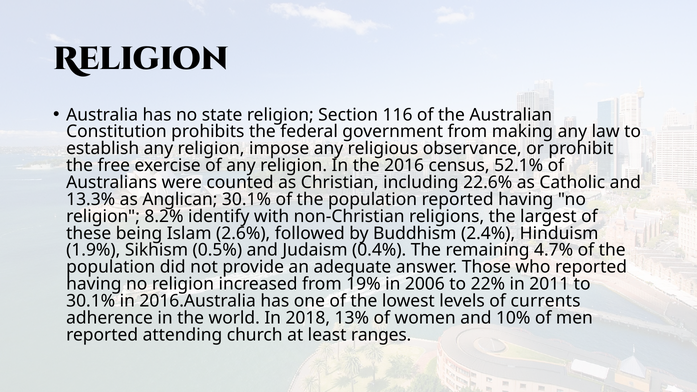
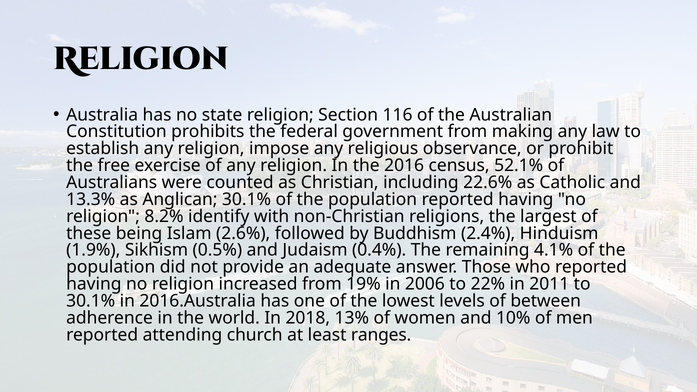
4.7%: 4.7% -> 4.1% (554, 250)
currents: currents -> between (546, 301)
